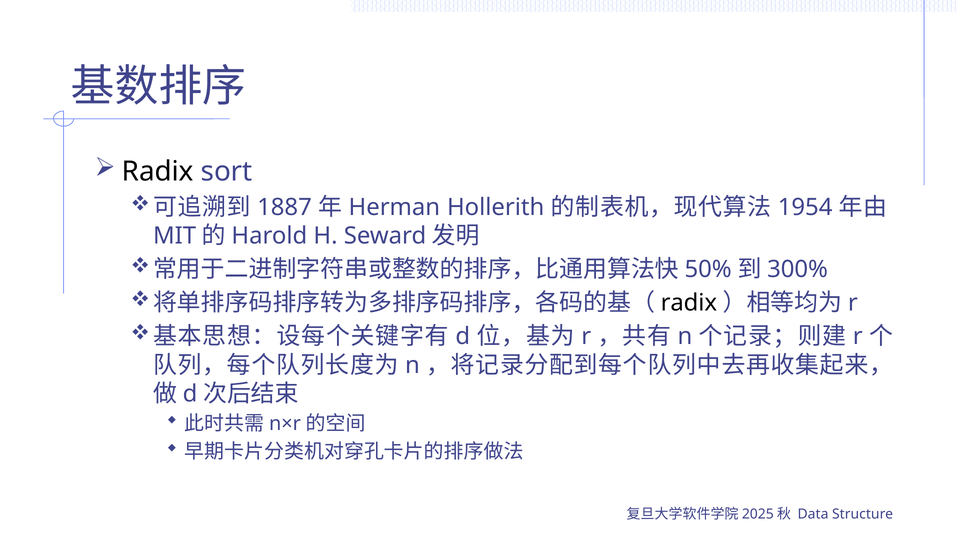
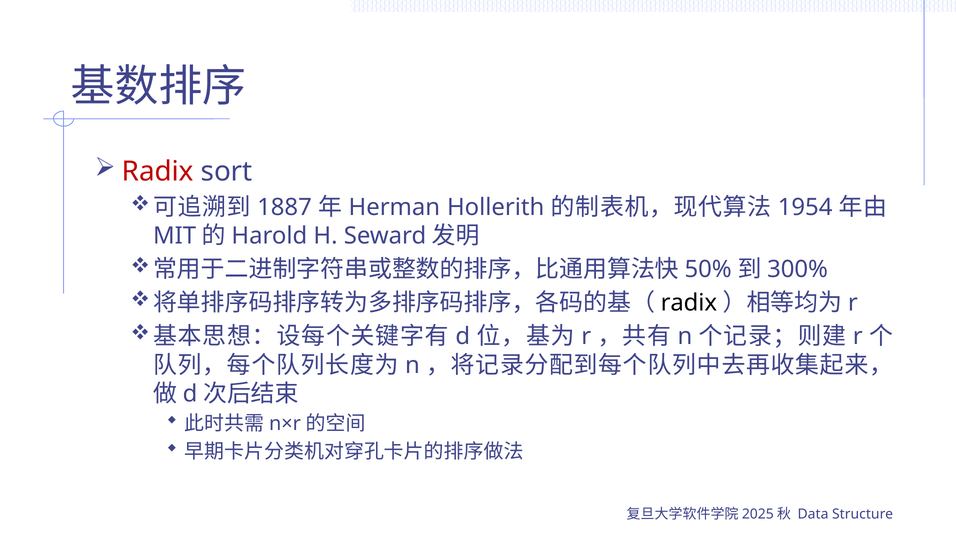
Radix colour: black -> red (158, 172)
